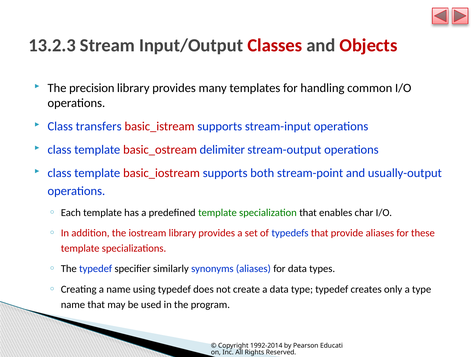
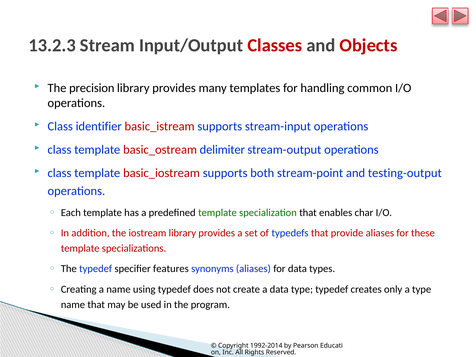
transfers: transfers -> identifier (99, 126)
usually-output: usually-output -> testing-output (405, 173)
similarly: similarly -> features (171, 269)
